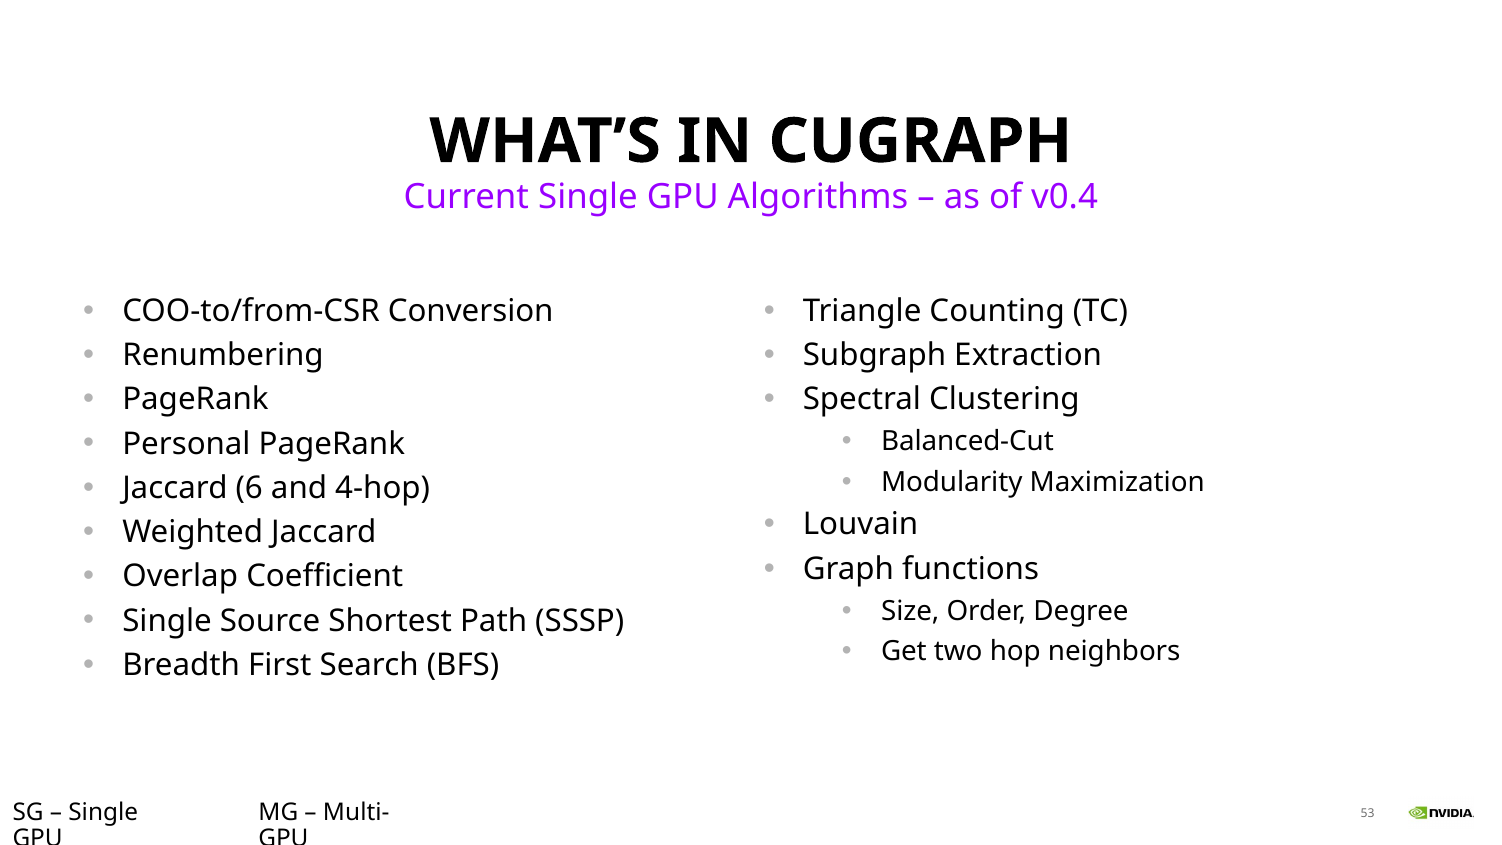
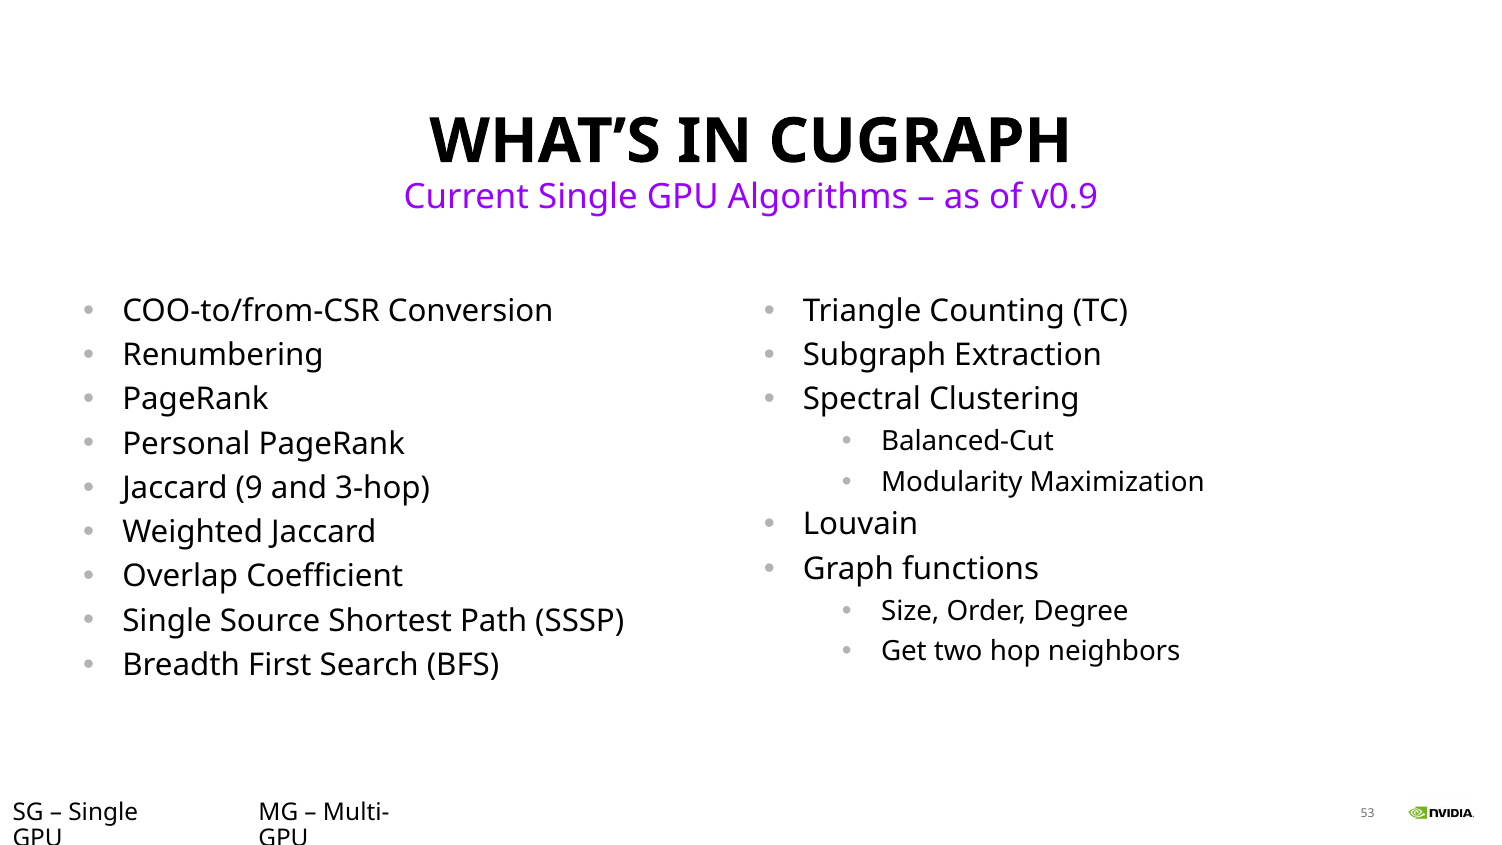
v0.4: v0.4 -> v0.9 (1065, 197)
6: 6 -> 9 (249, 488)
4-hop: 4-hop -> 3-hop (383, 488)
